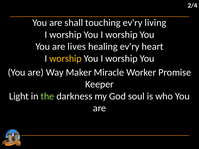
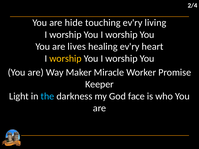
shall: shall -> hide (74, 23)
the colour: light green -> light blue (47, 96)
soul: soul -> face (136, 96)
